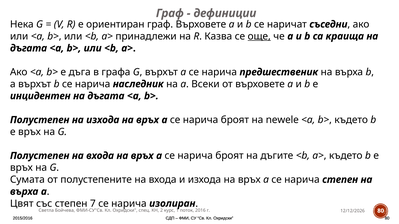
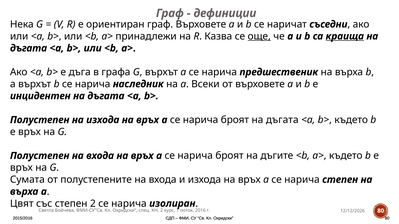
краища underline: none -> present (345, 36)
броят на newele: newele -> дъгата (282, 120)
7: 7 -> 2 (93, 204)
